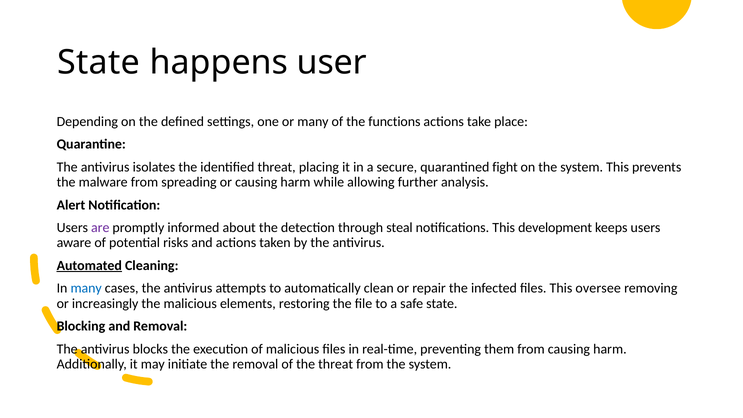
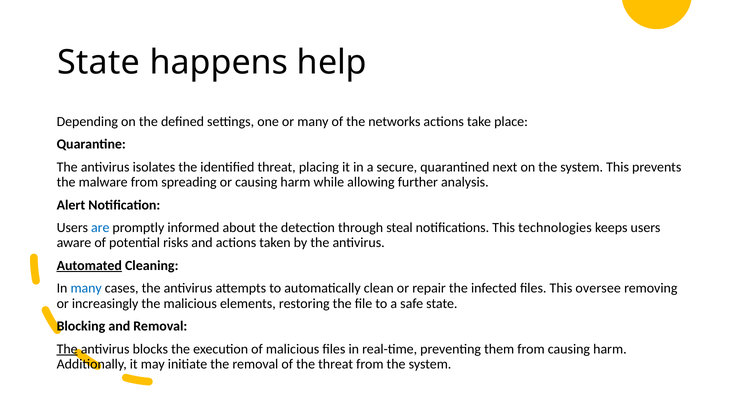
user: user -> help (332, 62)
functions: functions -> networks (394, 121)
fight: fight -> next (505, 167)
are colour: purple -> blue (100, 228)
development: development -> technologies (555, 228)
The underline: none -> present (67, 349)
